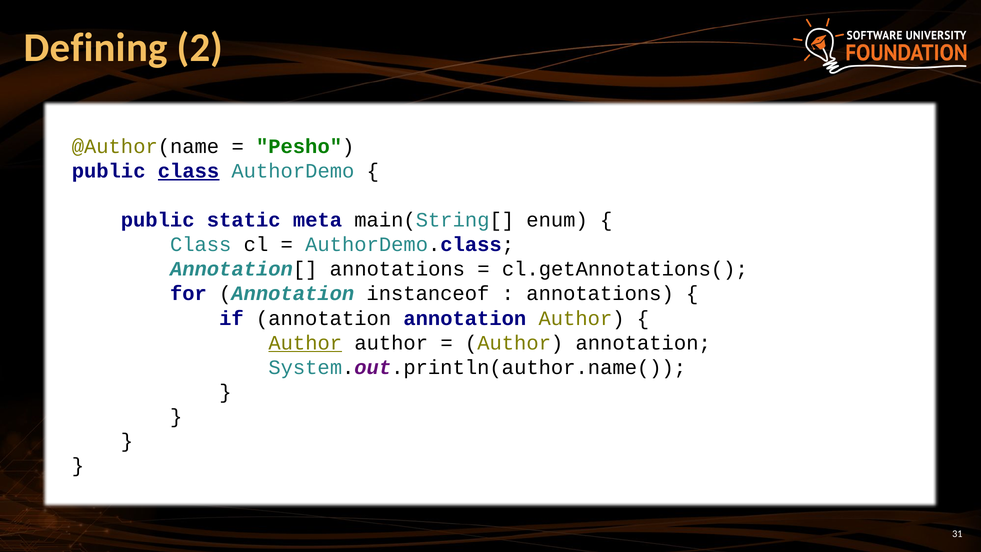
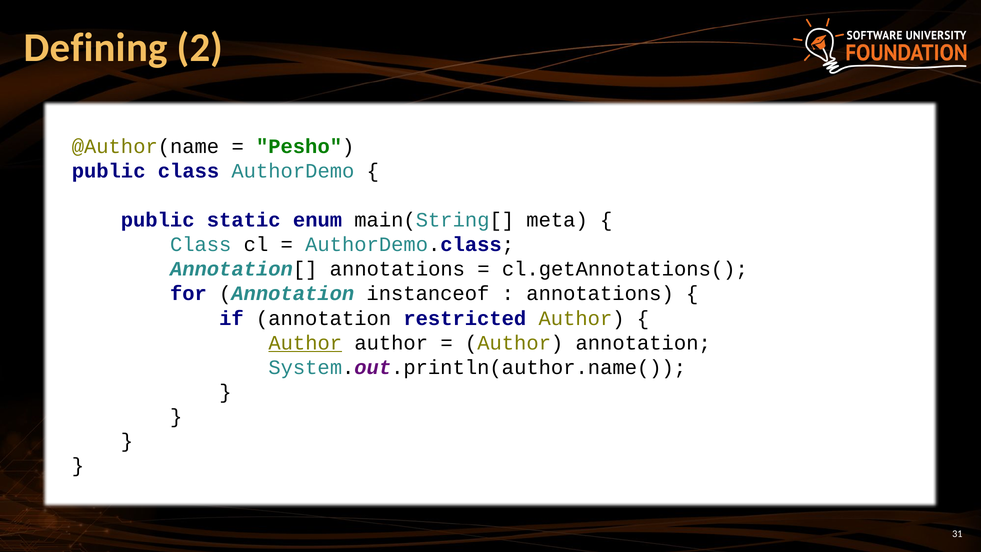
class underline: present -> none (189, 171)
meta: meta -> enum (318, 220)
enum: enum -> meta (557, 220)
annotation annotation: annotation -> restricted (465, 318)
